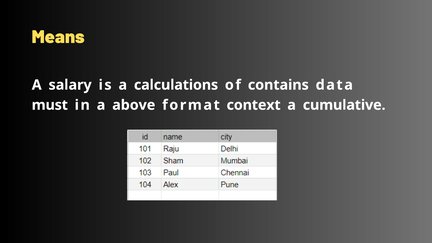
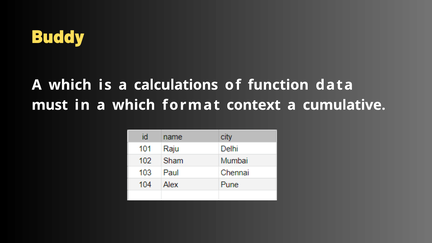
Means: Means -> Buddy (58, 37)
salary: salary -> which (70, 85)
contains: contains -> function (278, 85)
in a above: above -> which (134, 105)
